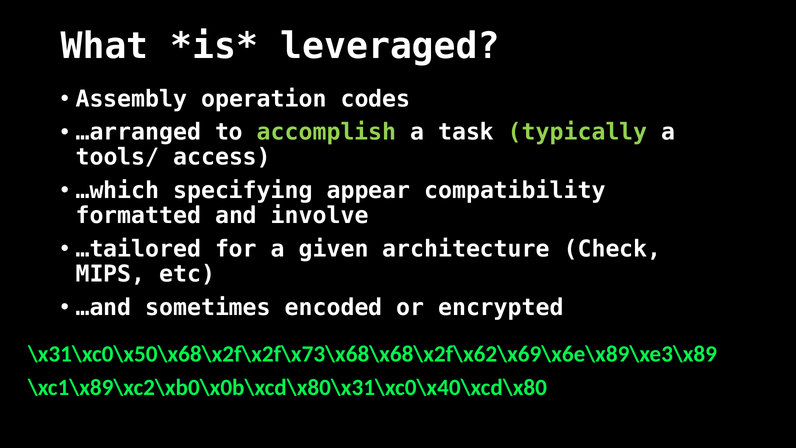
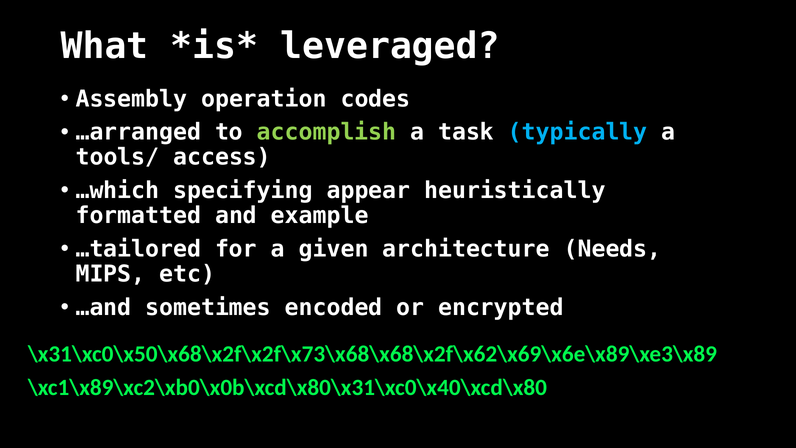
typically colour: light green -> light blue (578, 132)
compatibility: compatibility -> heuristically (515, 191)
involve: involve -> example (320, 216)
Check: Check -> Needs (613, 249)
